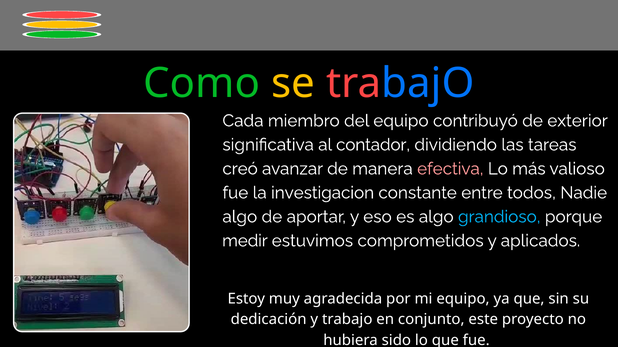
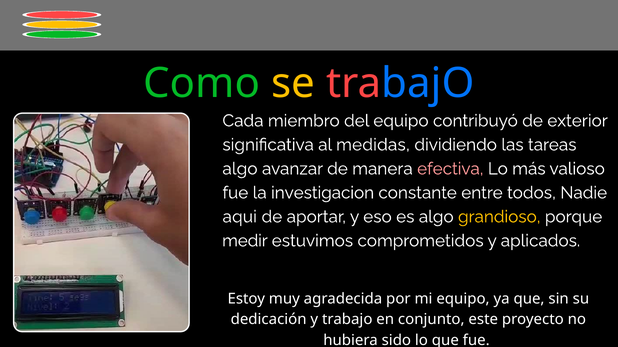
contador: contador -> medidas (373, 145)
creó: creó -> algo (240, 169)
algo: algo -> aqui (240, 217)
grandioso colour: light blue -> yellow (499, 217)
